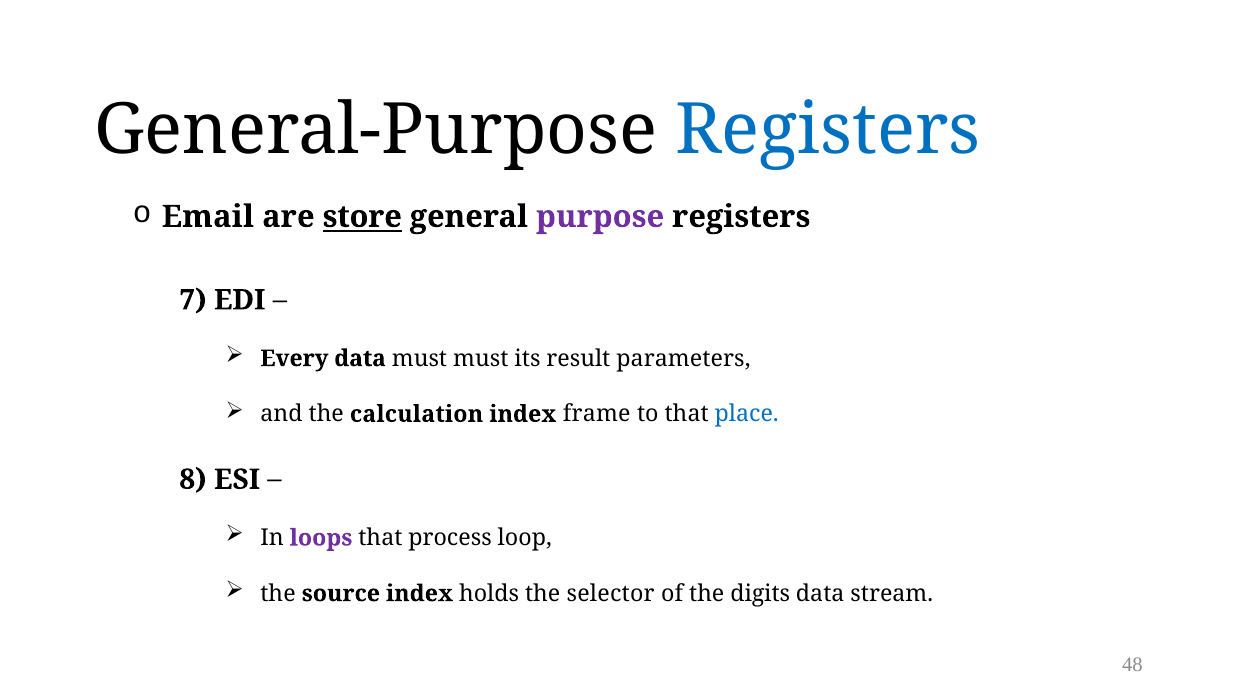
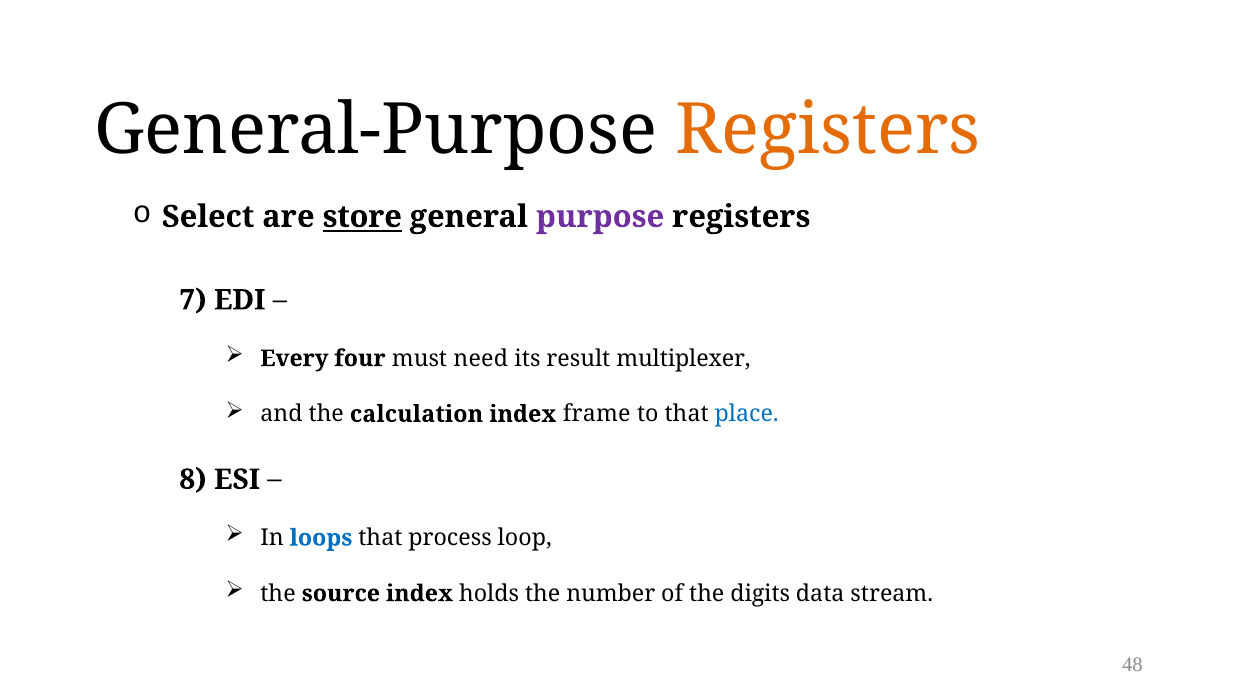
Registers colour: blue -> orange (828, 130)
Email: Email -> Select (208, 217)
Every data: data -> four (360, 358)
must must: must -> need (481, 358)
parameters: parameters -> multiplexer (684, 358)
loops colour: purple -> blue (321, 538)
selector: selector -> number (611, 593)
